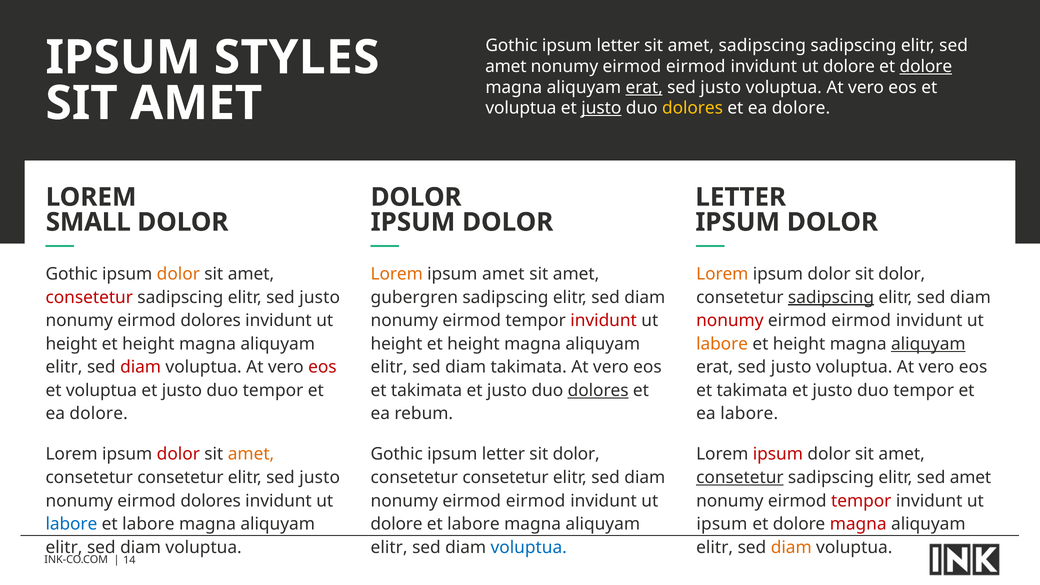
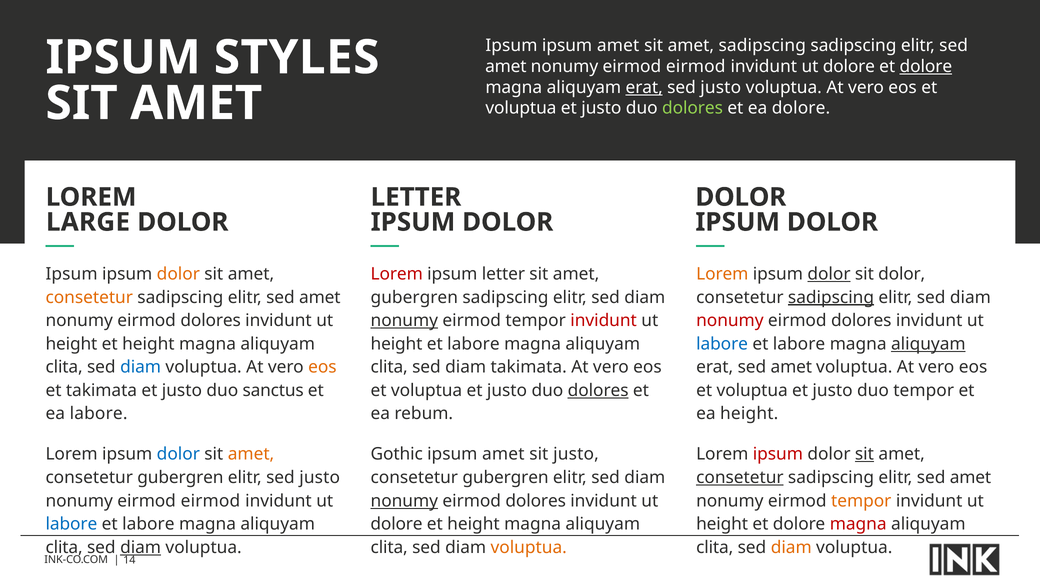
Gothic: Gothic -> Ipsum (511, 46)
letter: letter -> amet (618, 46)
justo underline: present -> none (601, 108)
dolores colour: yellow -> light green (693, 108)
DOLOR: DOLOR -> LETTER (416, 197)
LETTER: LETTER -> DOLOR (741, 197)
SMALL: SMALL -> LARGE (88, 222)
Gothic: Gothic -> Ipsum (72, 274)
Lorem colour: orange -> red (397, 274)
ipsum amet: amet -> letter (503, 274)
dolor underline: none -> present (829, 274)
consetetur colour: red -> orange (89, 297)
justo: justo -> amet (320, 297)
nonumy underline: none -> present (404, 321)
eirmod: eirmod -> dolores (861, 321)
height: height -> labore (473, 344)
labore colour: orange -> blue (722, 344)
height: height -> labore (799, 344)
elitr: elitr -> clita (64, 367)
diam colour: red -> blue (141, 367)
eos colour: red -> orange (322, 367)
elitr: elitr -> clita (389, 367)
justo: justo -> amet (791, 367)
voluptua: voluptua -> takimata (101, 390)
tempor: tempor -> sanctus (273, 390)
takimata: takimata -> voluptua (427, 390)
takimata: takimata -> voluptua (752, 390)
dolore: dolore -> labore (99, 414)
ea labore: labore -> height (749, 414)
dolor colour: red -> blue (178, 454)
letter: letter -> amet (503, 454)
dolor: dolor -> justo (576, 454)
sit underline: none -> present (864, 454)
consetetur: consetetur -> gubergren (180, 478)
consetetur: consetetur -> gubergren (506, 478)
dolores: dolores -> eirmod (210, 501)
nonumy underline: none -> present (404, 501)
eirmod: eirmod -> dolores (536, 501)
tempor colour: red -> orange (861, 501)
labore: labore -> height (473, 524)
ipsum: ipsum -> height (722, 524)
elitr: elitr -> clita (64, 547)
diam underline: none -> present (141, 547)
elitr: elitr -> clita (389, 547)
voluptua colour: blue -> orange (529, 547)
elitr: elitr -> clita (715, 547)
